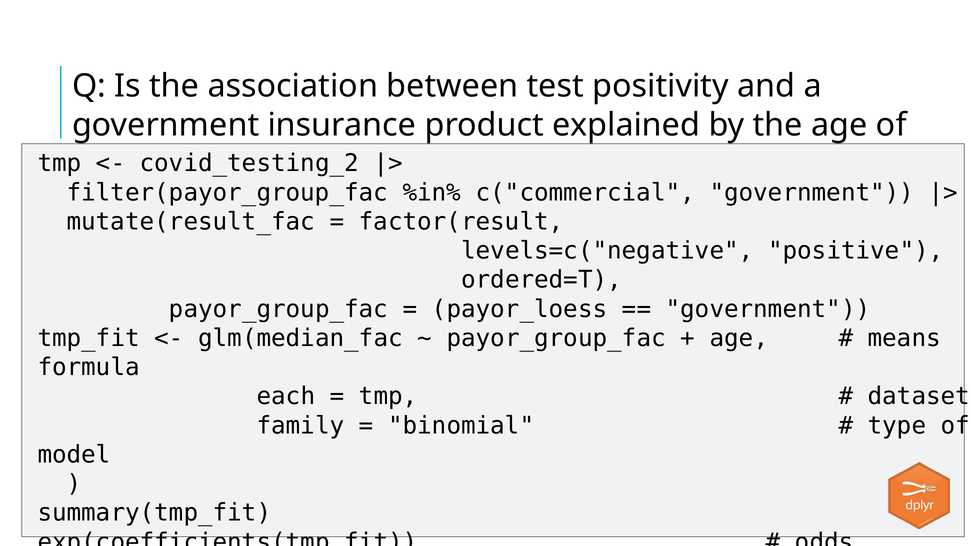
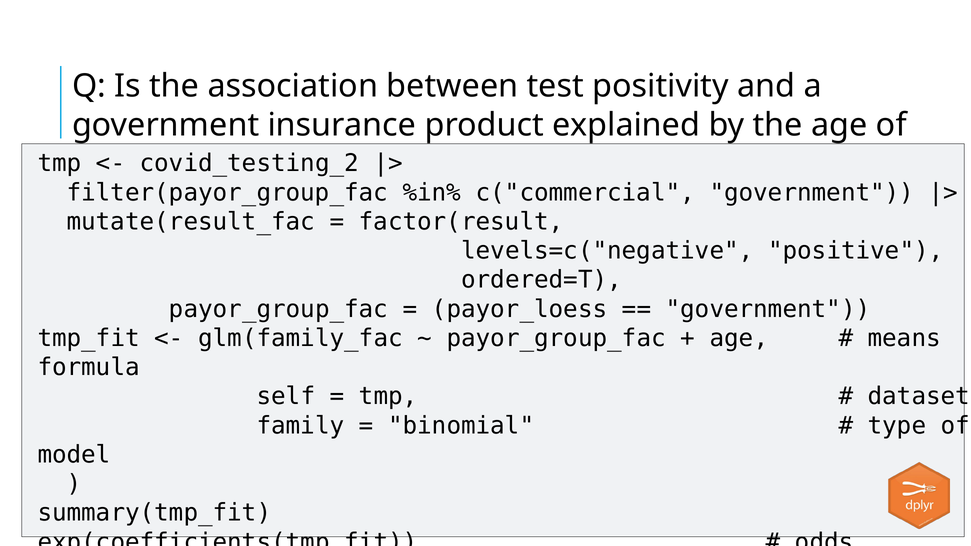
glm(median_fac: glm(median_fac -> glm(family_fac (300, 338)
each: each -> self (286, 397)
